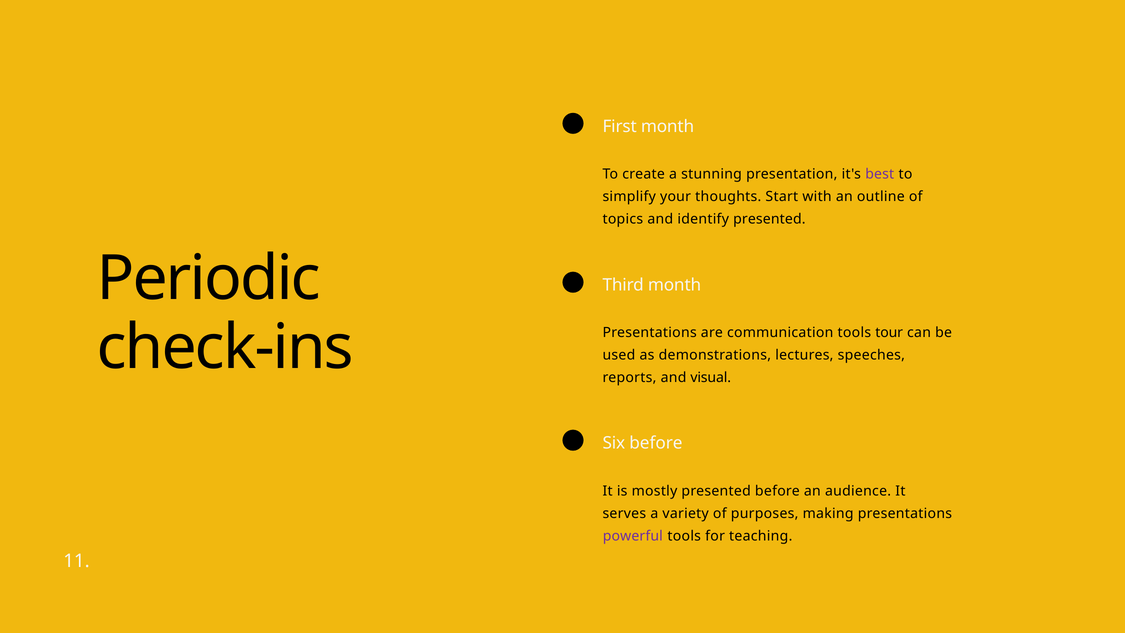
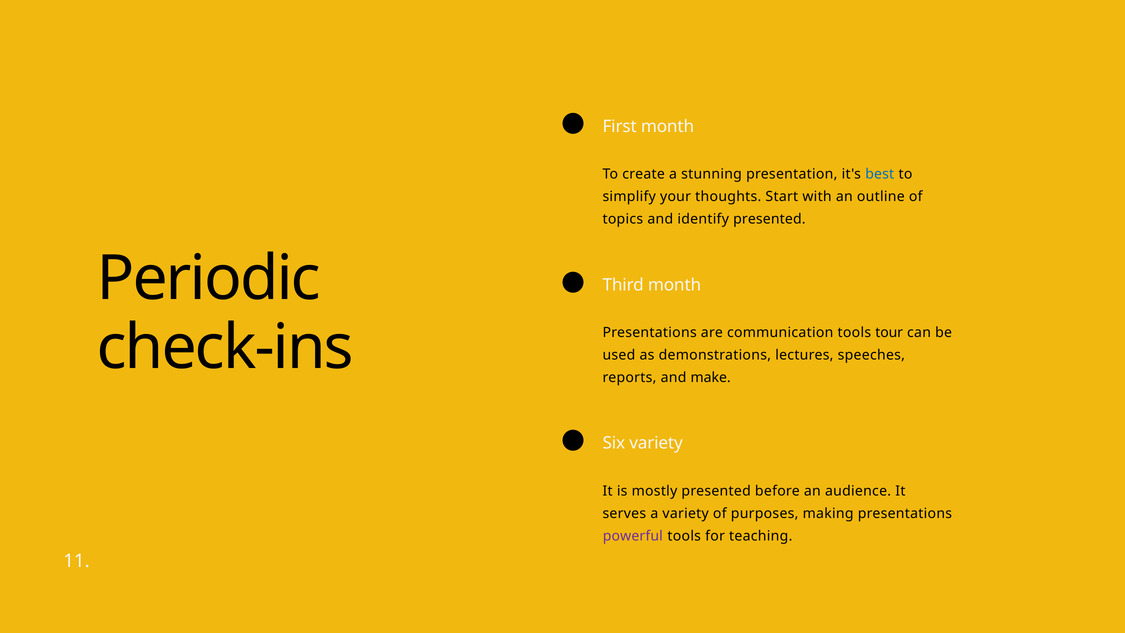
best colour: purple -> blue (880, 174)
visual: visual -> make (711, 377)
Six before: before -> variety (656, 443)
